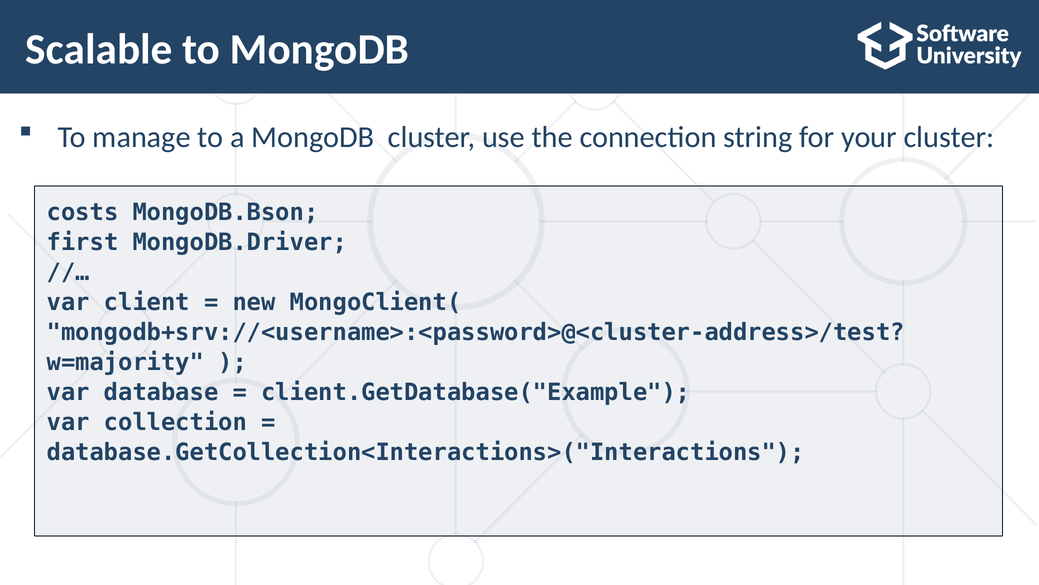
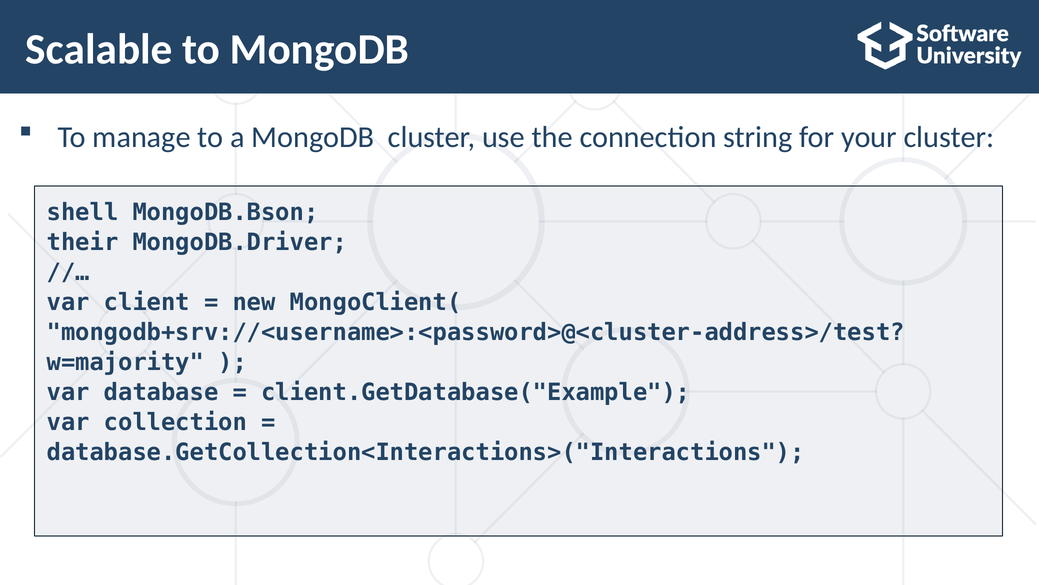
costs: costs -> shell (83, 212)
first: first -> their (83, 242)
